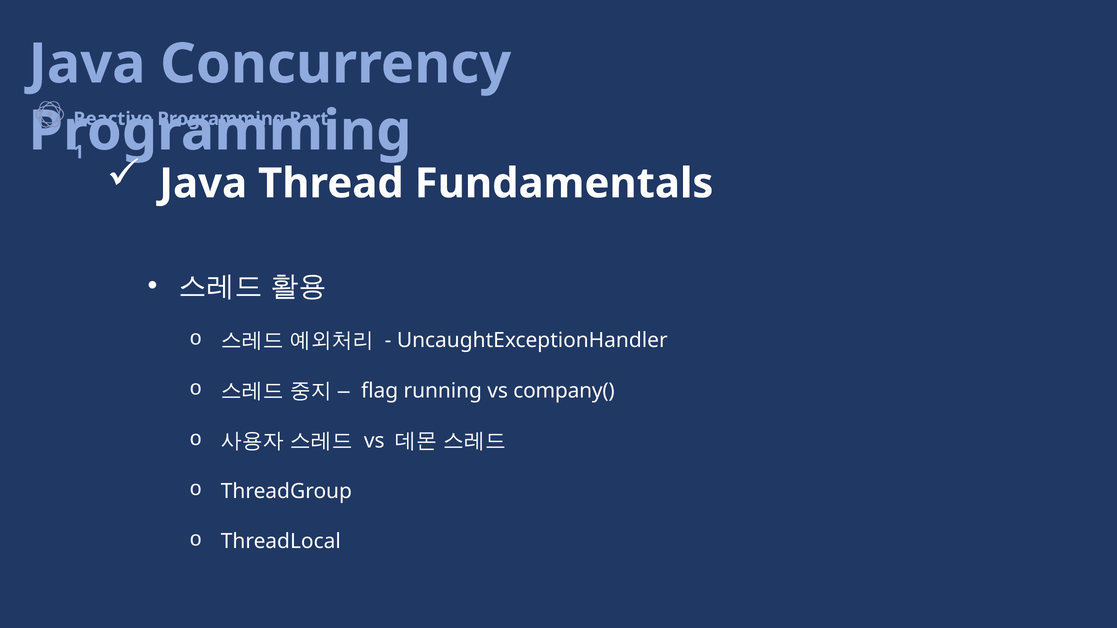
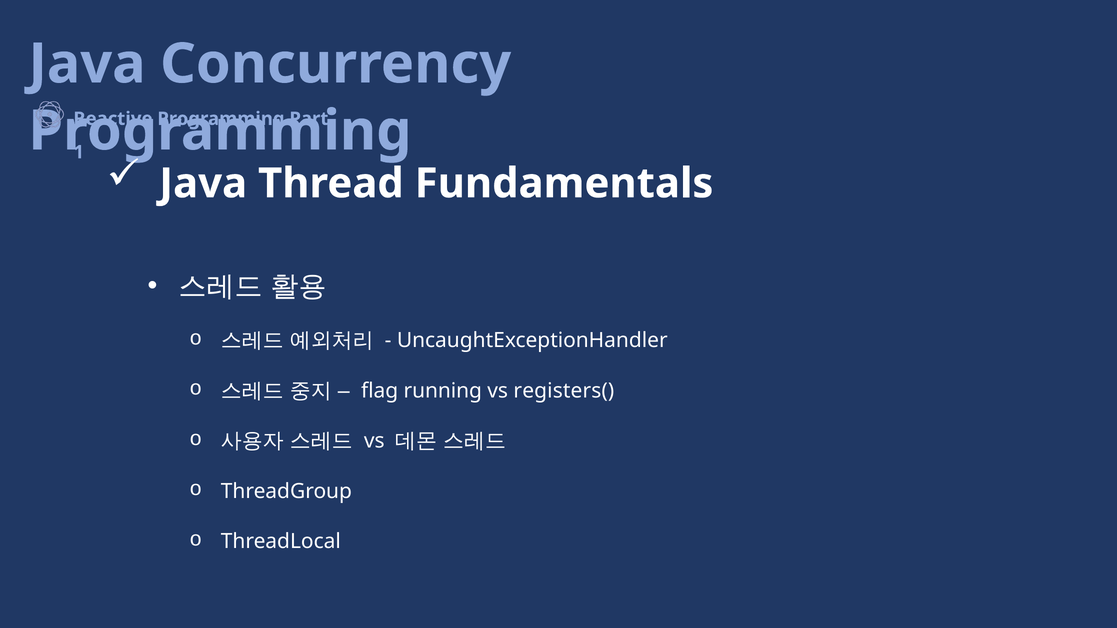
company(: company( -> registers( (564, 391)
